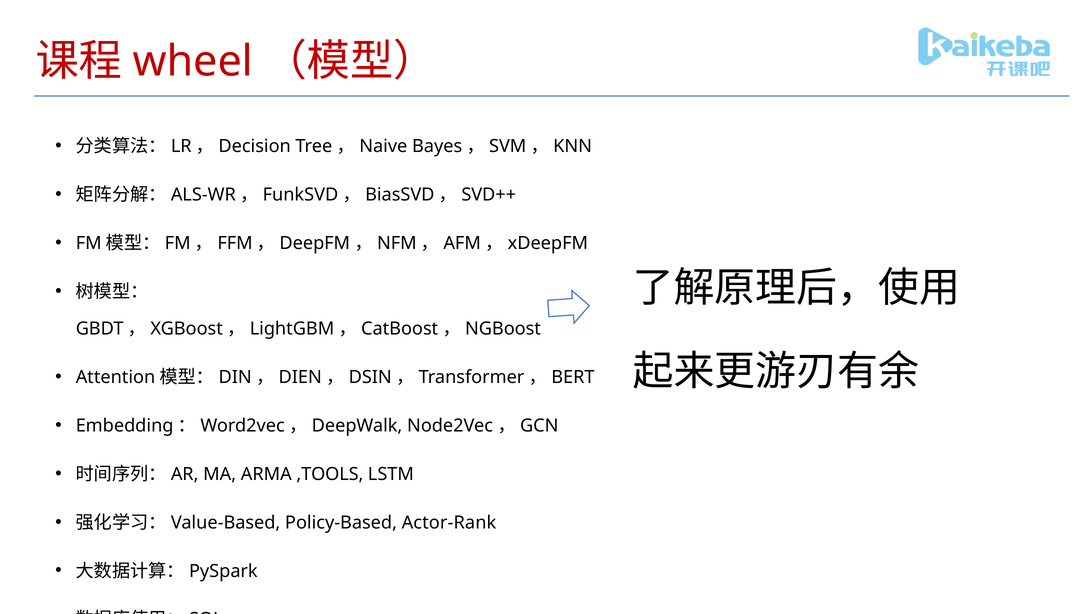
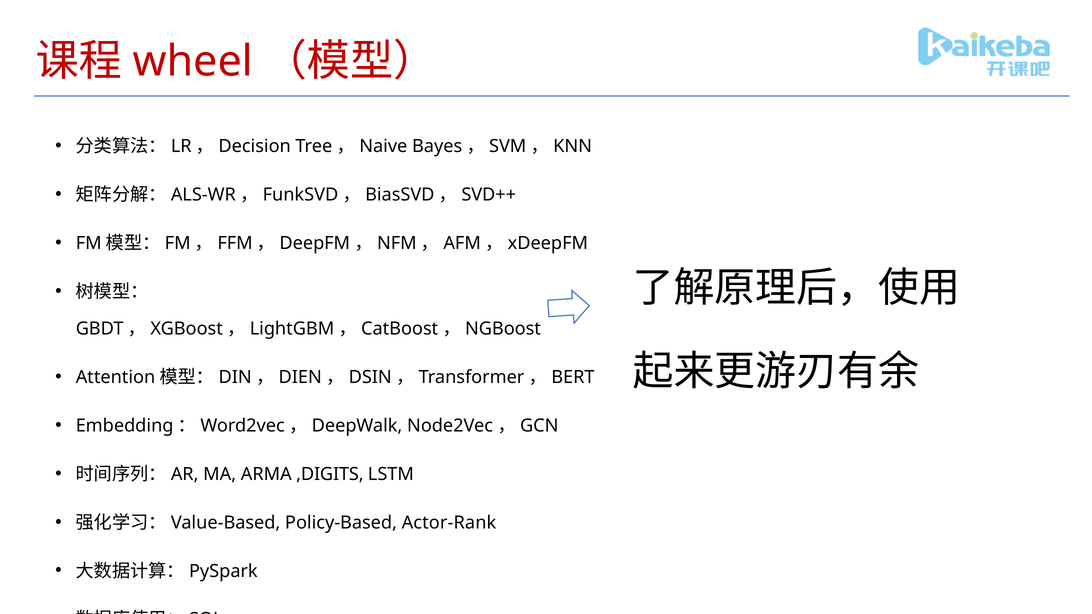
,TOOLS: ,TOOLS -> ,DIGITS (330, 474)
